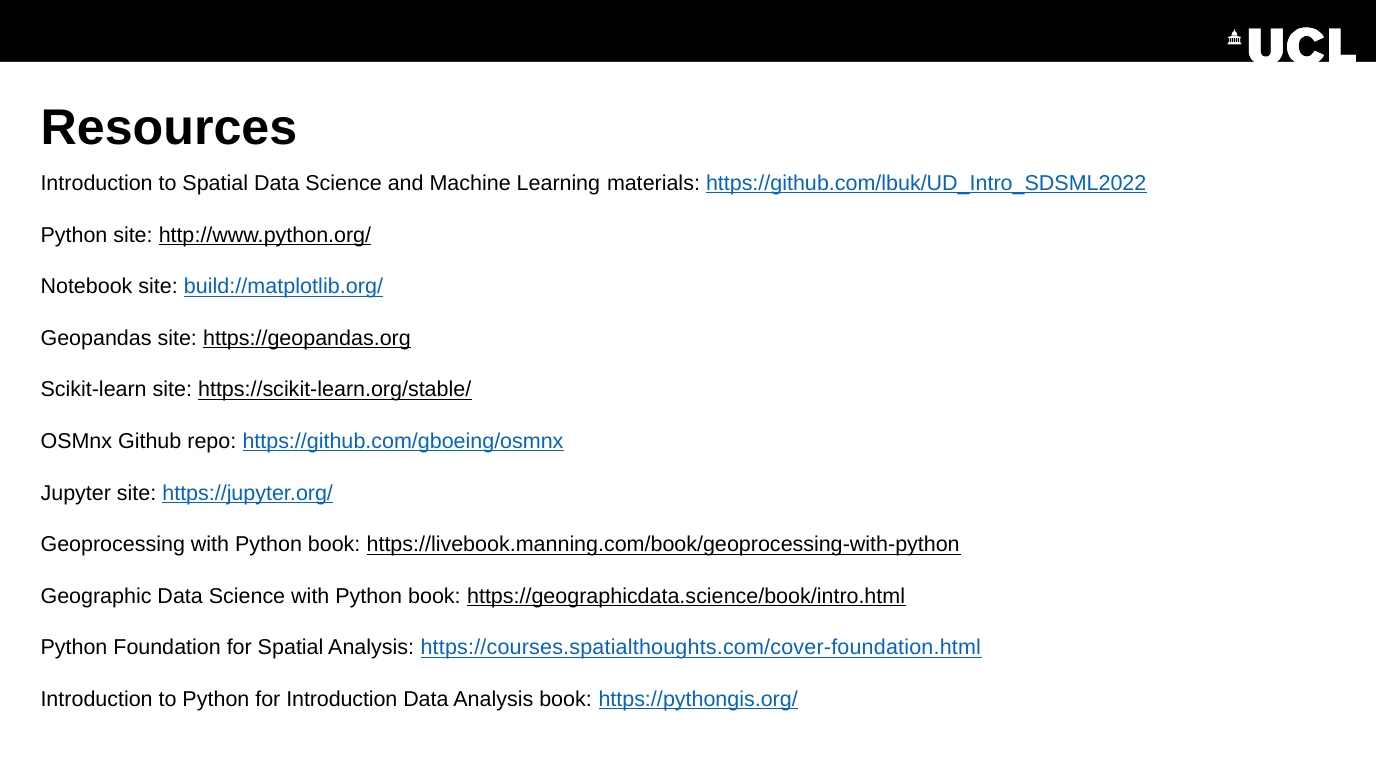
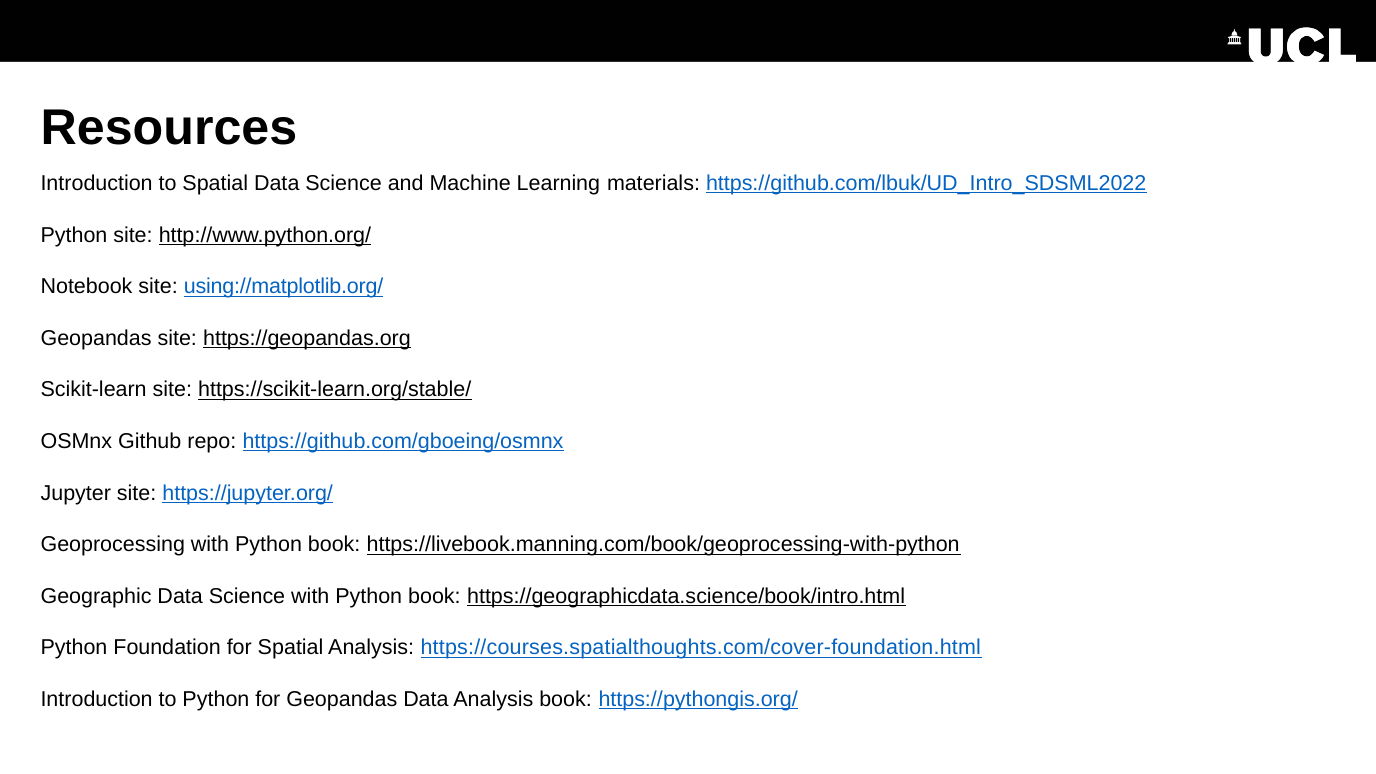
build://matplotlib.org/: build://matplotlib.org/ -> using://matplotlib.org/ (284, 287)
for Introduction: Introduction -> Geopandas (342, 699)
